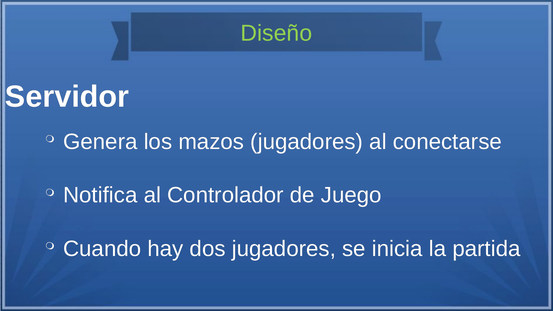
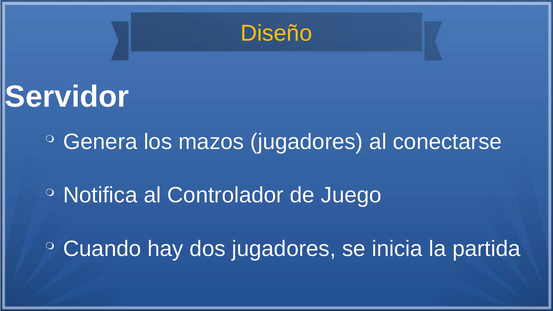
Diseño colour: light green -> yellow (276, 33)
